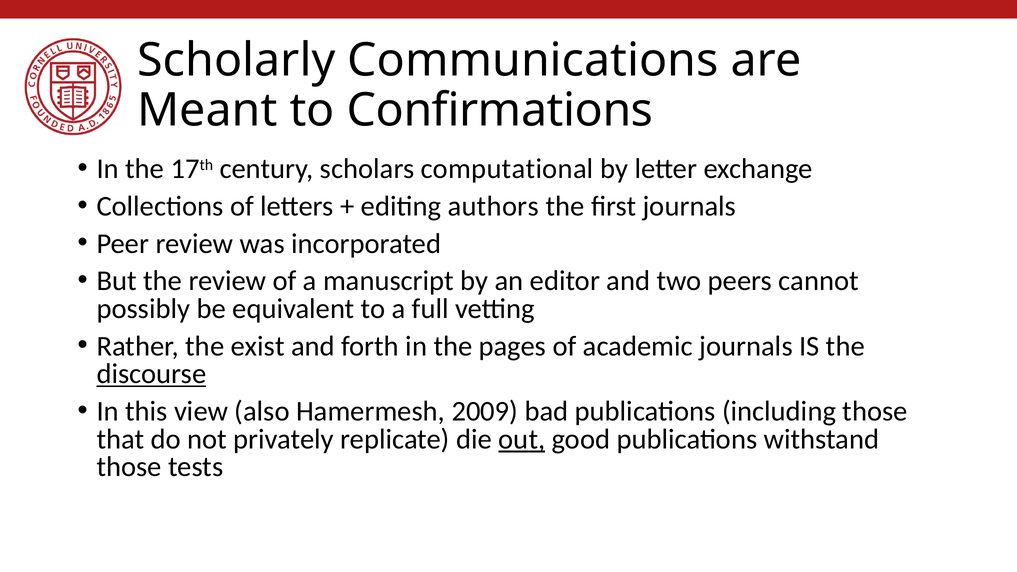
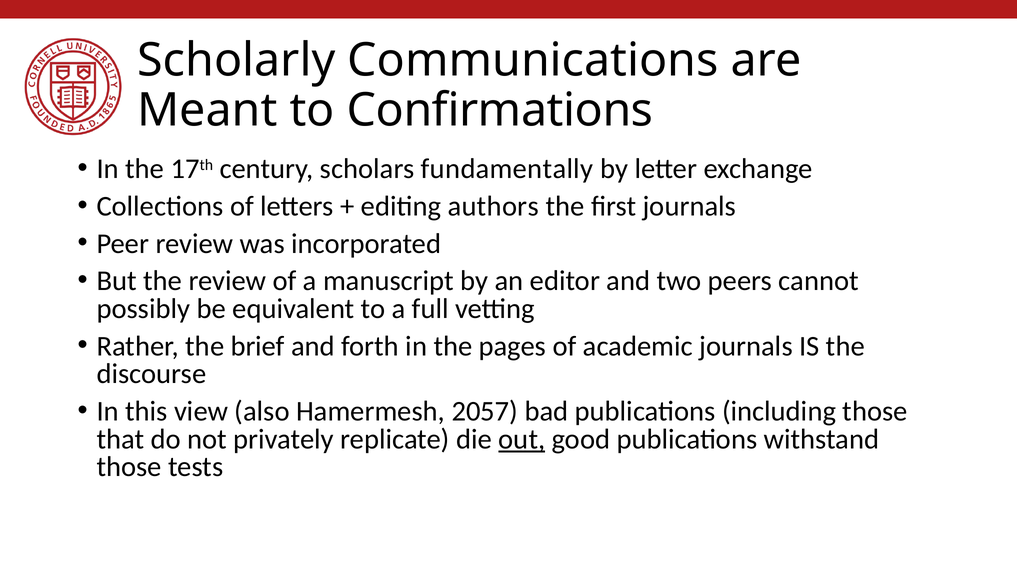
computational: computational -> fundamentally (507, 169)
exist: exist -> brief (258, 346)
discourse underline: present -> none (151, 374)
2009: 2009 -> 2057 (485, 411)
